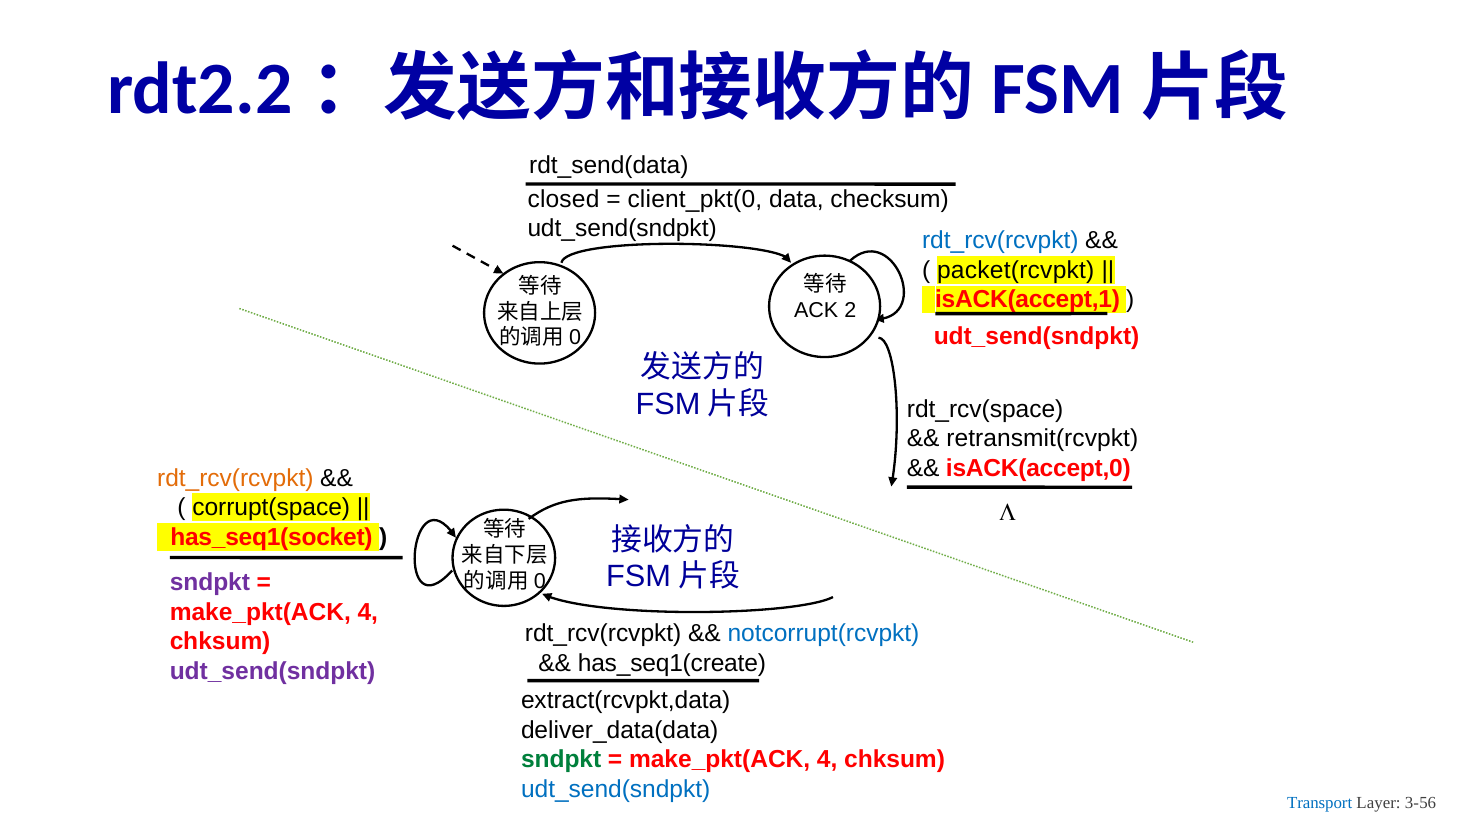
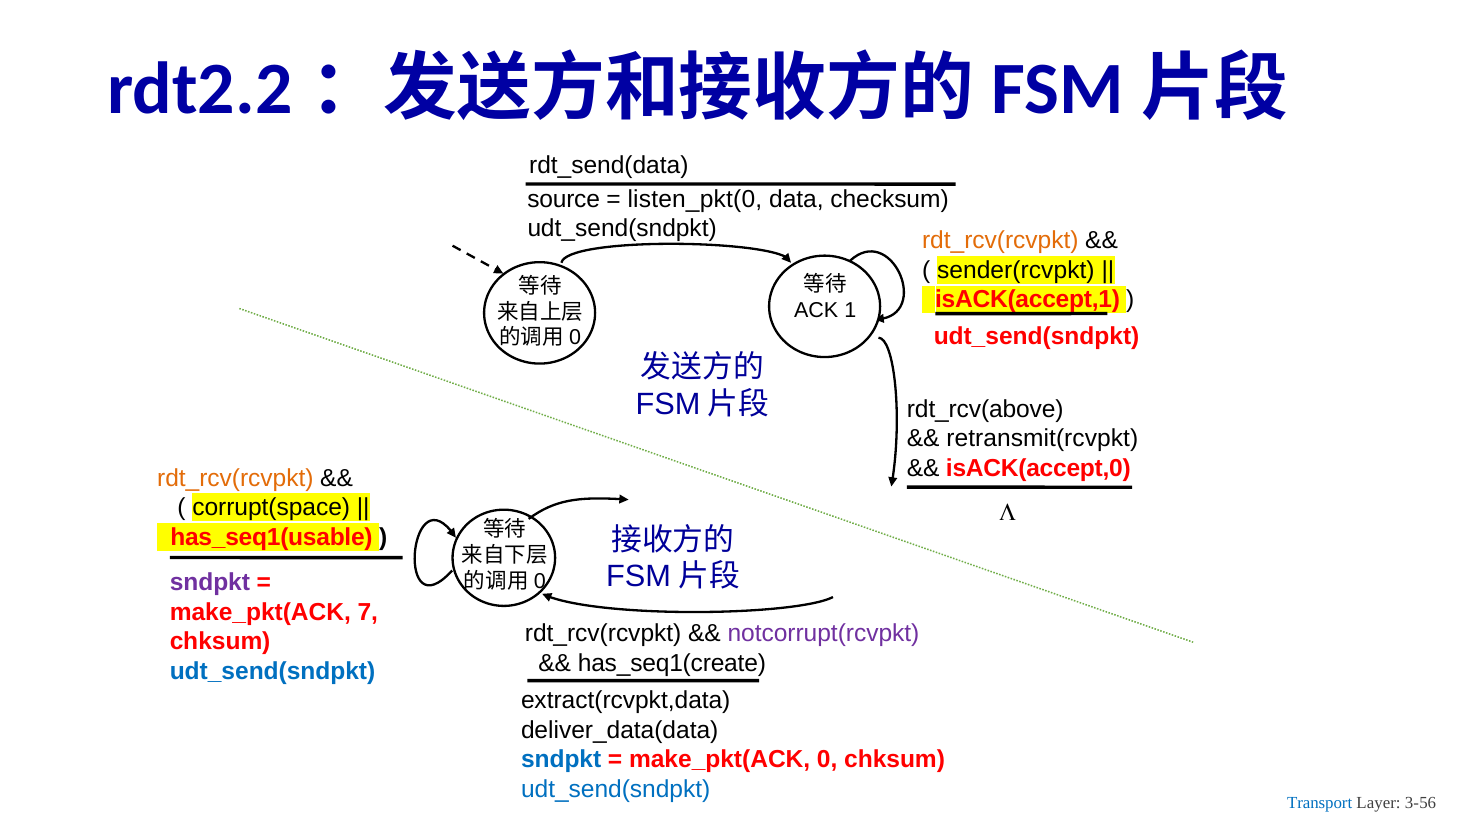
closed: closed -> source (564, 199)
client_pkt(0: client_pkt(0 -> listen_pkt(0 (695, 199)
rdt_rcv(rcvpkt colour: blue -> orange (1000, 241)
packet(rcvpkt: packet(rcvpkt -> sender(rcvpkt (1016, 270)
2: 2 -> 1 (850, 310)
rdt_rcv(space: rdt_rcv(space -> rdt_rcv(above (985, 409)
has_seq1(socket: has_seq1(socket -> has_seq1(usable (271, 537)
4: 4 -> 7 (368, 612)
notcorrupt(rcvpkt colour: blue -> purple (823, 633)
udt_send(sndpkt colour: purple -> blue (273, 671)
sndpkt colour: green -> blue (561, 760)
4: 4 -> 0 (827, 760)
